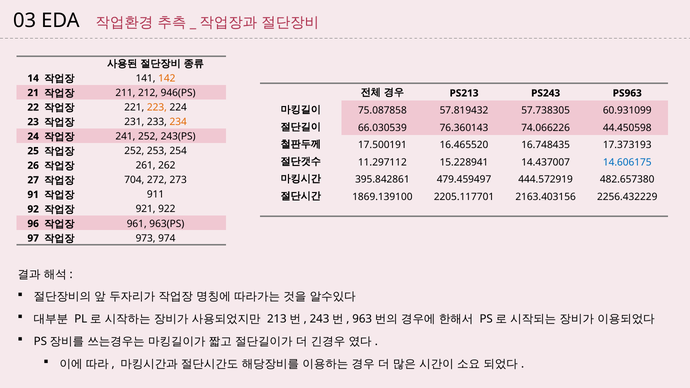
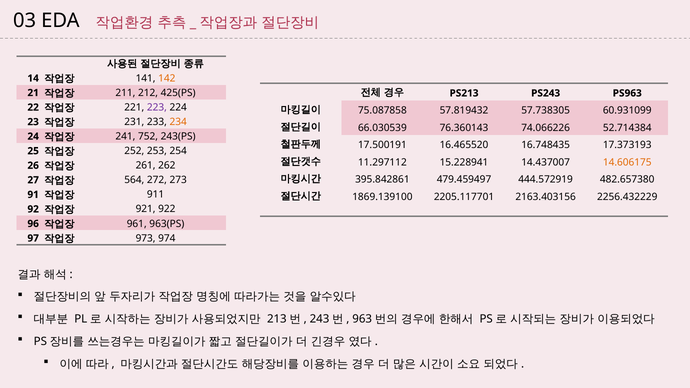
946(PS: 946(PS -> 425(PS (178, 93)
223 colour: orange -> purple (157, 107)
44.450598: 44.450598 -> 52.714384 (627, 128)
241 252: 252 -> 752 (148, 137)
14.606175 colour: blue -> orange (627, 162)
704: 704 -> 564 (134, 180)
